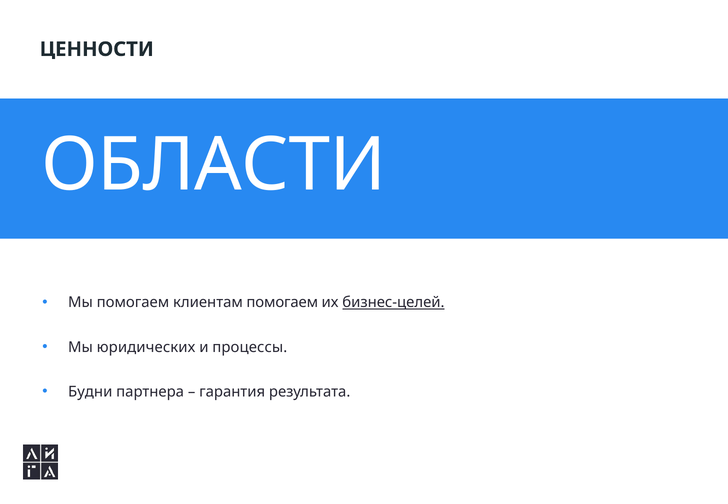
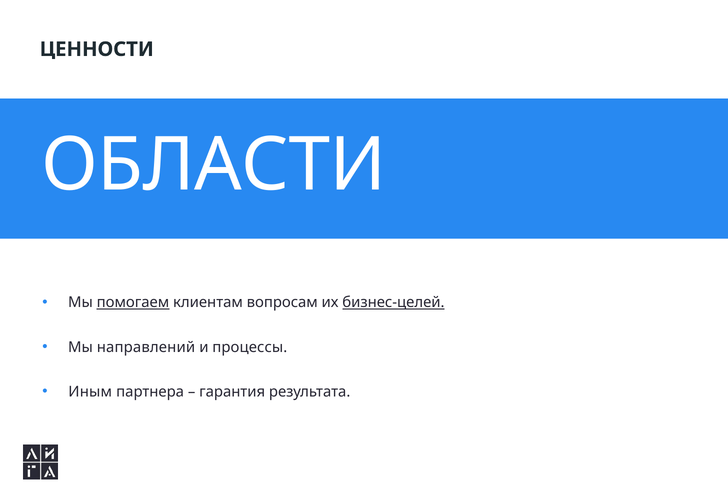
помогаем underline: none -> present (133, 302)
клиентам помогаем: помогаем -> вопросам (282, 302)
юридических: юридических -> направлений (146, 347)
Будни: Будни -> Иным (90, 392)
